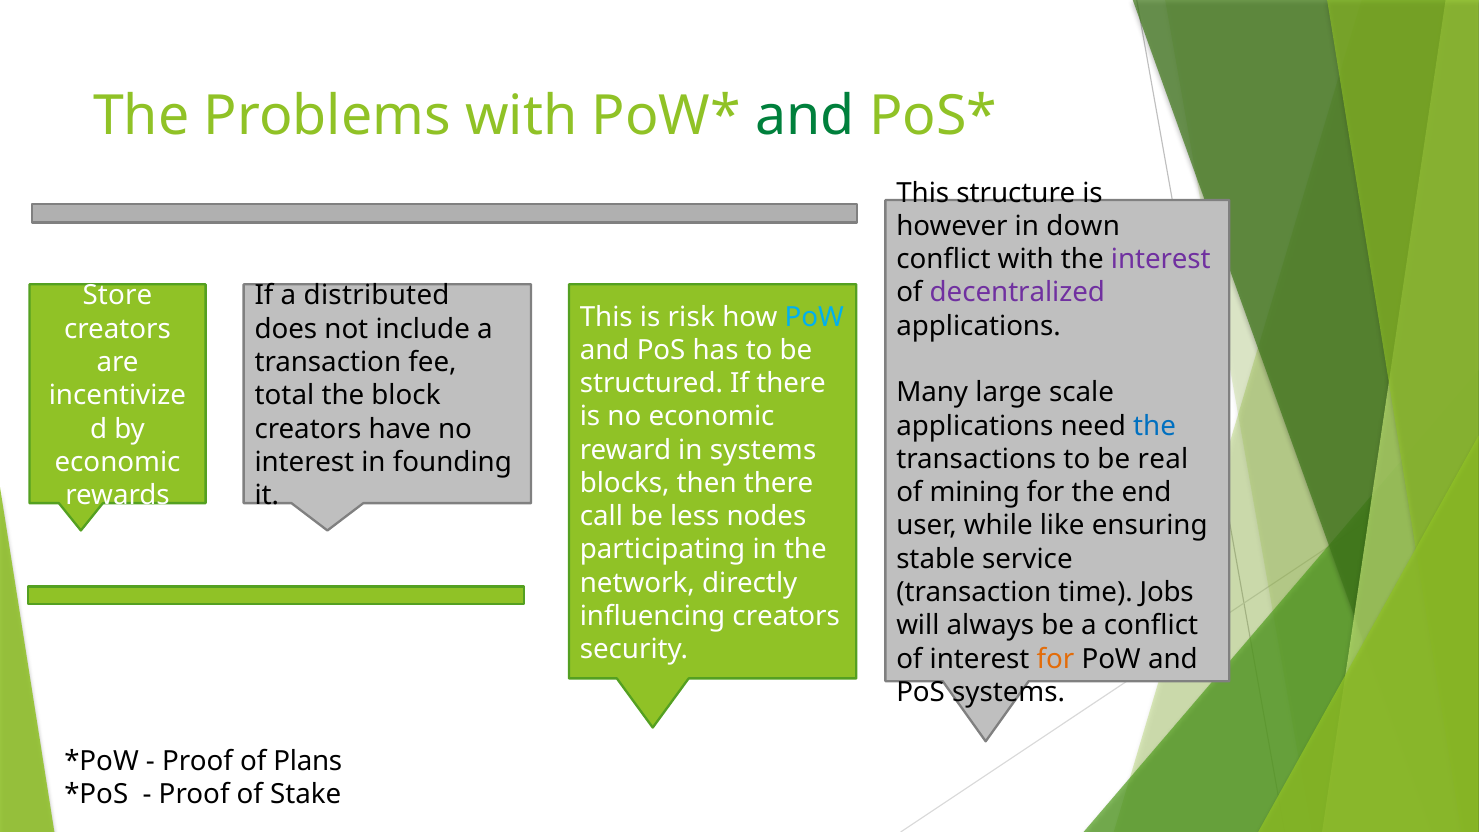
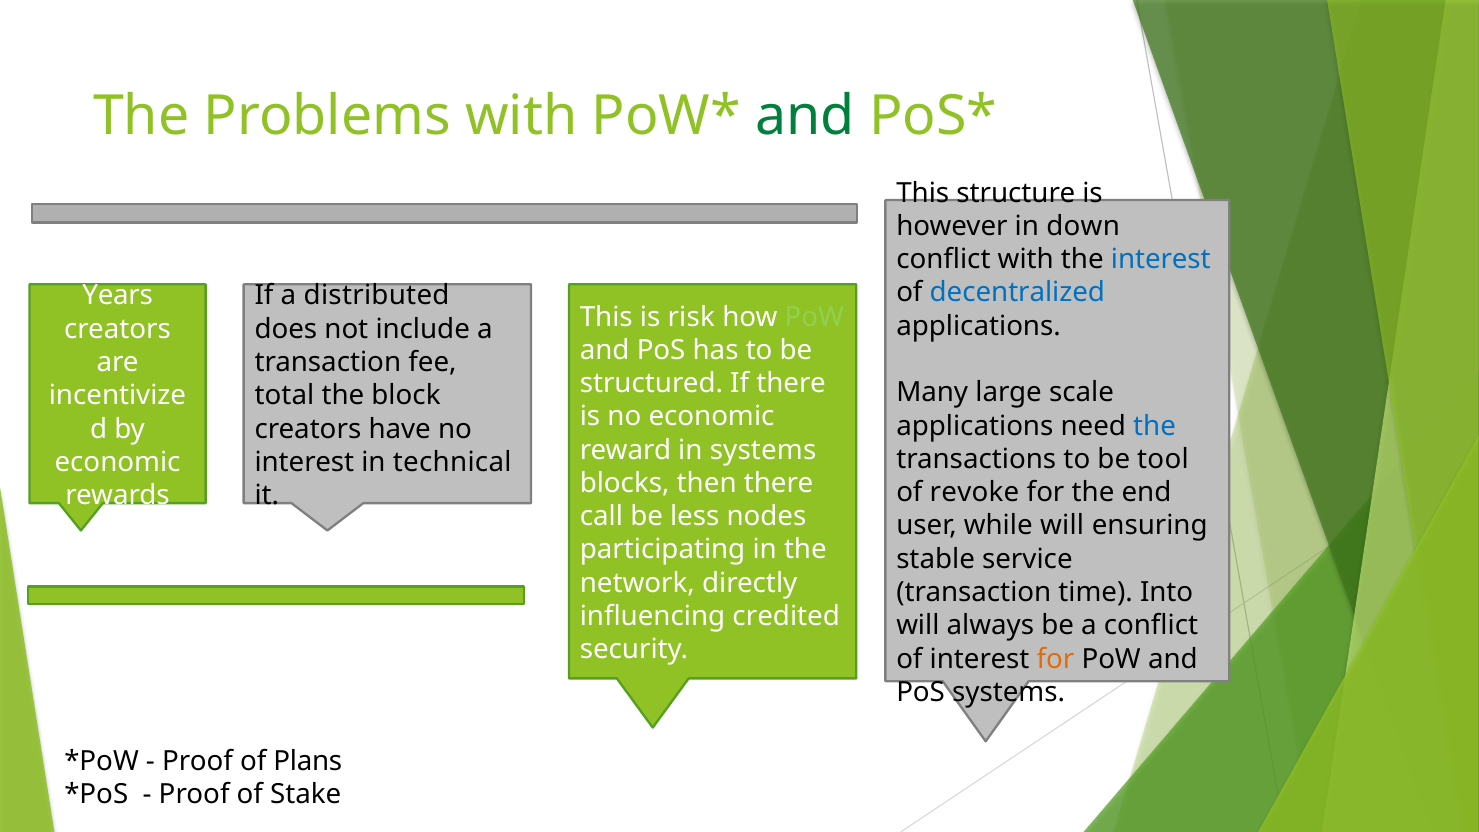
interest colour: purple -> blue (1161, 260)
decentralized colour: purple -> blue (1017, 293)
Store: Store -> Years (118, 296)
PoW colour: light blue -> light green (814, 317)
real: real -> tool (1163, 459)
founding: founding -> technical (452, 462)
mining: mining -> revoke (974, 492)
while like: like -> will (1062, 526)
Jobs: Jobs -> Into (1167, 592)
influencing creators: creators -> credited (786, 616)
